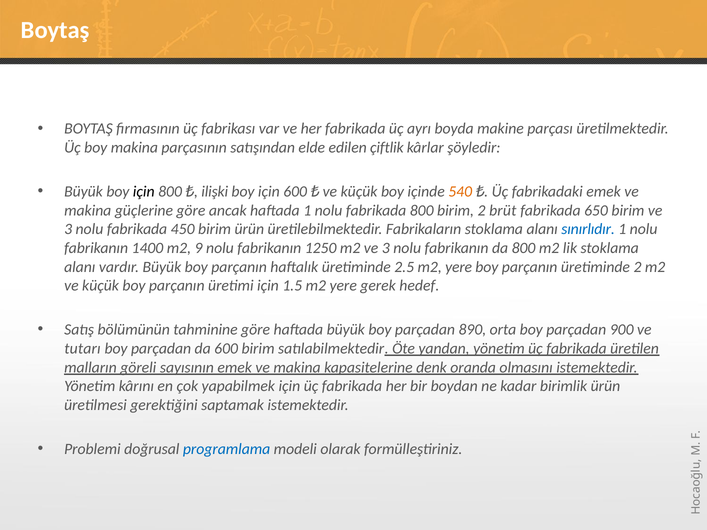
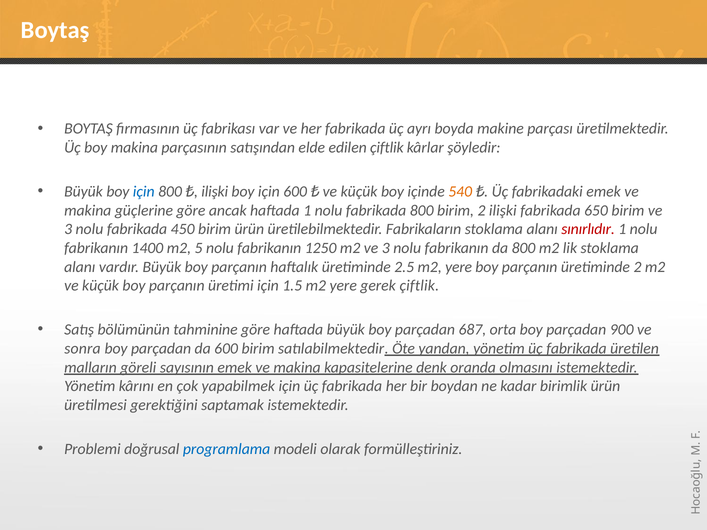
için colour: black -> blue (144, 192)
2 brüt: brüt -> ilişki (503, 211)
sınırlıdır colour: blue -> red (588, 229)
9: 9 -> 5 (199, 248)
gerek hedef: hedef -> çiftlik (419, 286)
890: 890 -> 687 (472, 330)
tutarı: tutarı -> sonra (82, 349)
